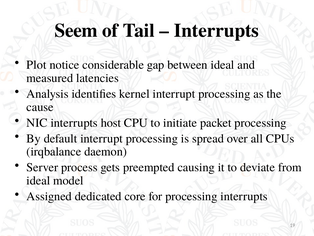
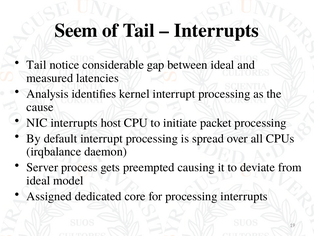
Plot: Plot -> Tail (36, 65)
